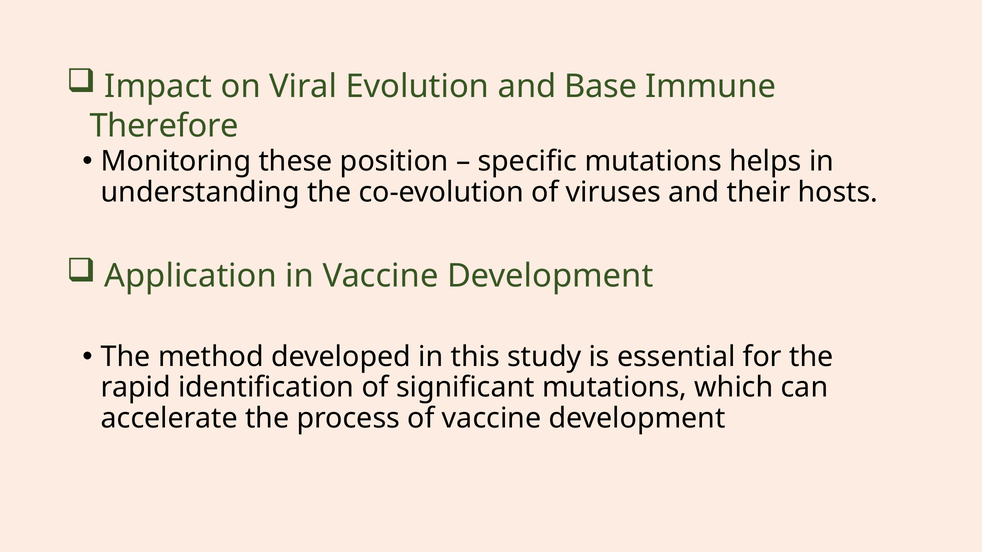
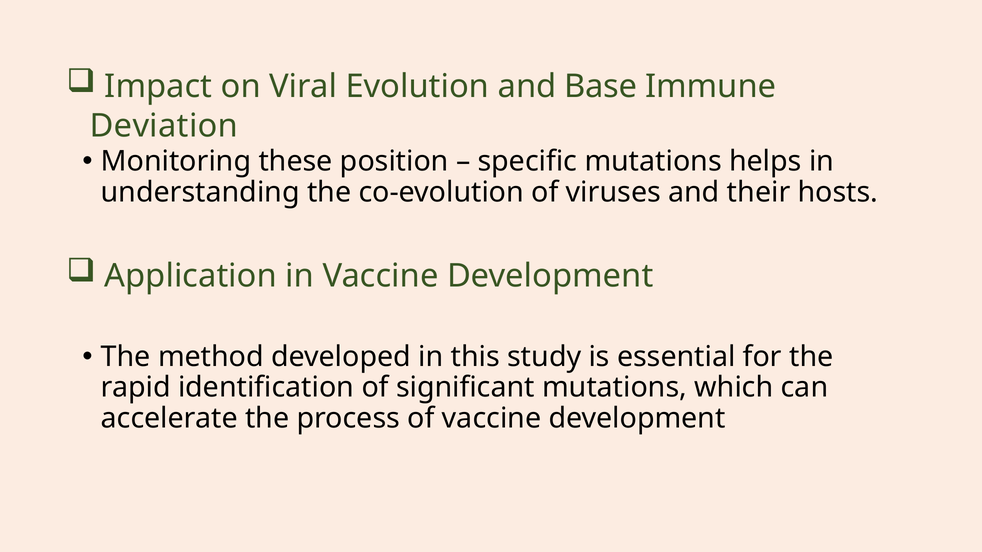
Therefore: Therefore -> Deviation (164, 126)
